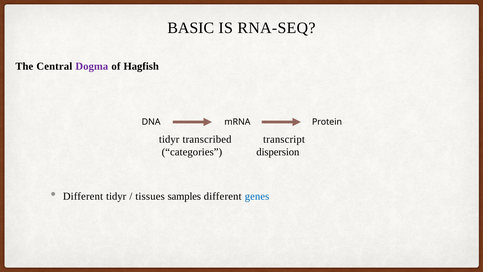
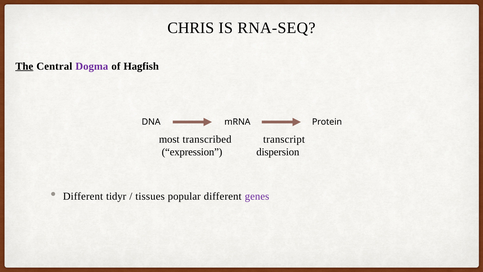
BASIC: BASIC -> CHRIS (191, 28)
The underline: none -> present (24, 66)
tidyr: tidyr -> most (169, 139)
categories: categories -> expression (192, 152)
samples: samples -> popular (184, 196)
genes colour: blue -> purple (257, 196)
